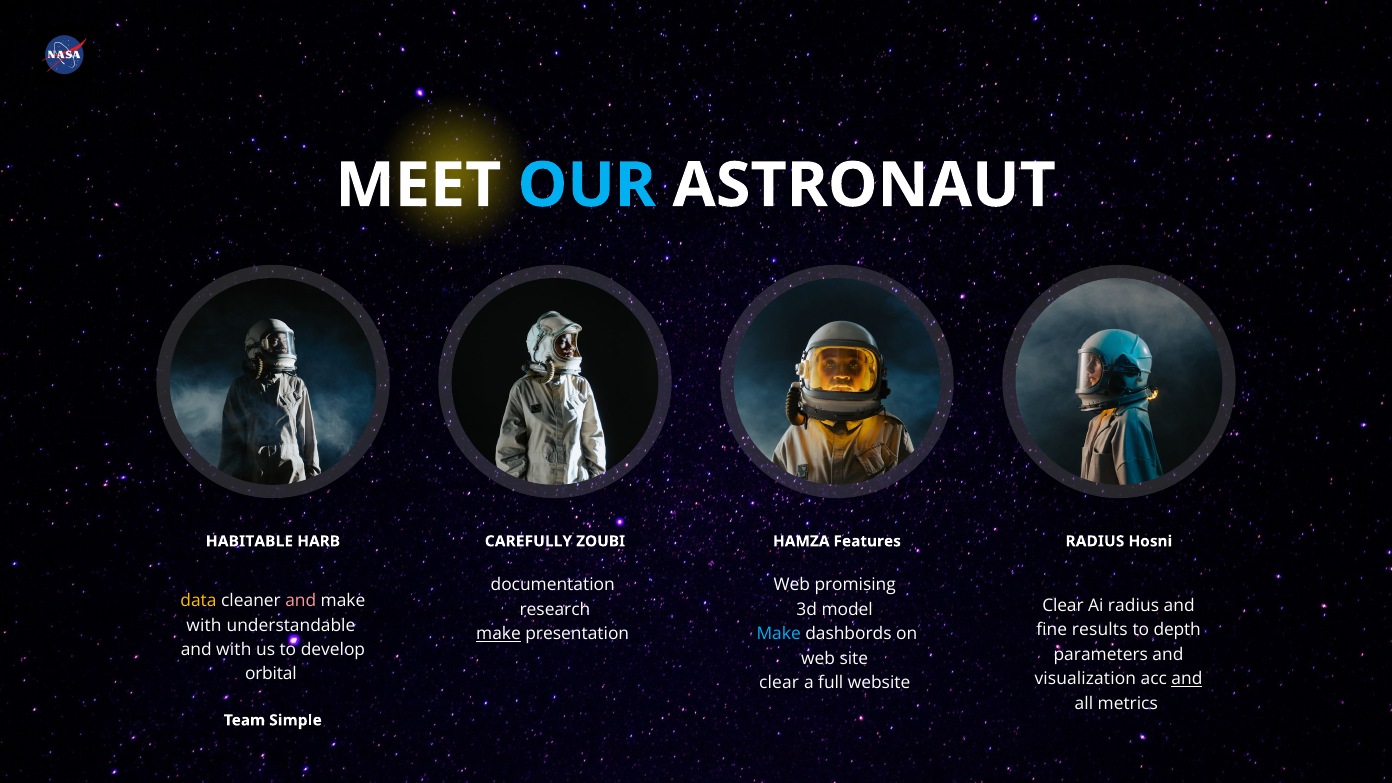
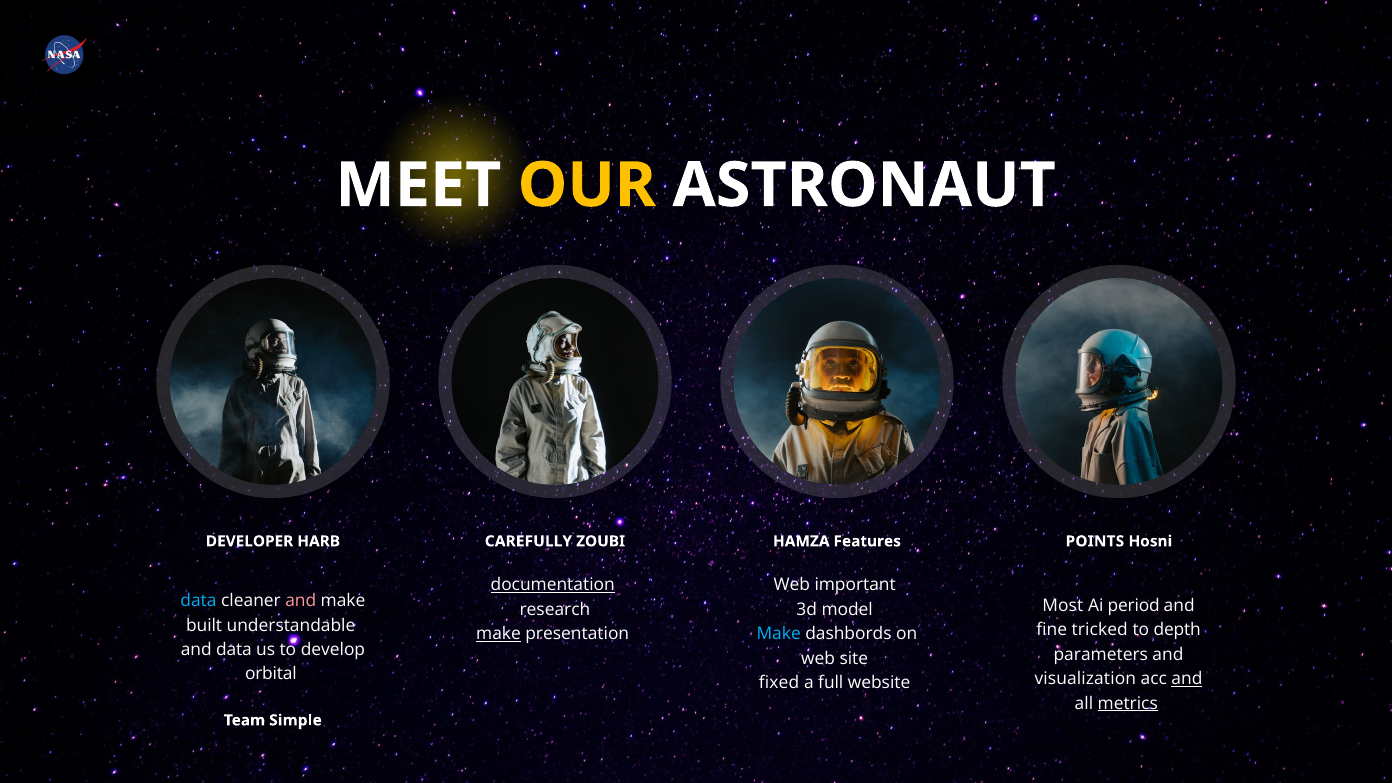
OUR colour: light blue -> yellow (587, 185)
HABITABLE: HABITABLE -> DEVELOPER (250, 541)
RADIUS: RADIUS -> POINTS (1095, 541)
documentation underline: none -> present (553, 585)
promising: promising -> important (855, 585)
data colour: yellow -> light blue (199, 601)
Clear: Clear -> Most (1063, 606)
Ai radius: radius -> period (1134, 606)
with: with -> built (204, 626)
results: results -> tricked (1100, 630)
and with: with -> data (234, 650)
clear: clear -> fixed (779, 683)
metrics underline: none -> present (1128, 703)
